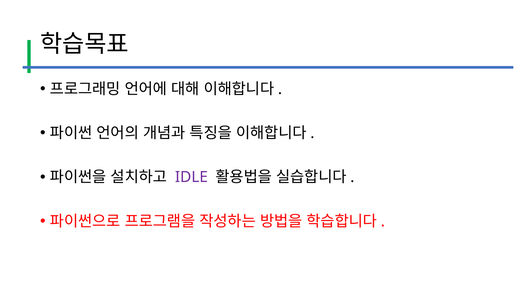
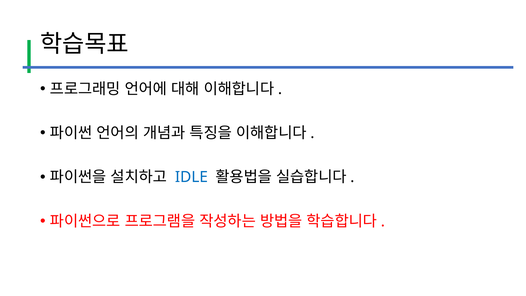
IDLE colour: purple -> blue (191, 177)
